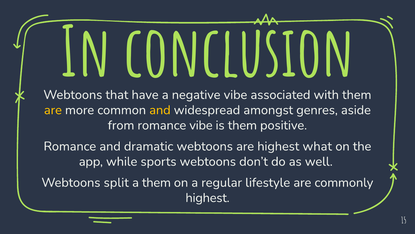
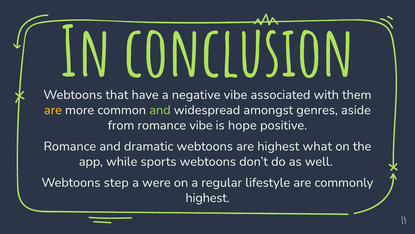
and colour: yellow -> light green (160, 110)
is them: them -> hope (242, 125)
split: split -> step (116, 182)
a them: them -> were (156, 182)
